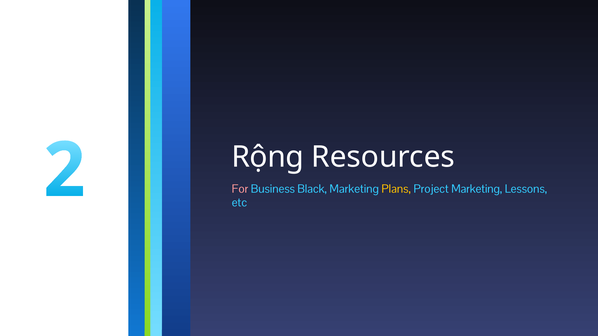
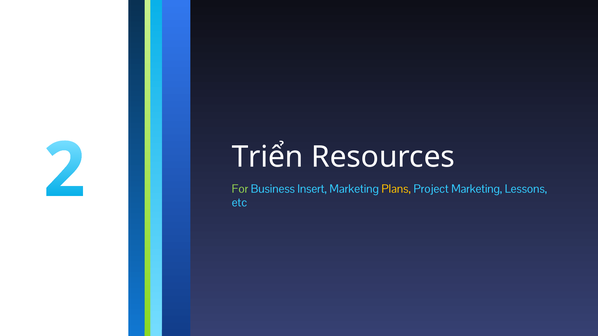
Rộng: Rộng -> Triển (268, 157)
For colour: pink -> light green (240, 189)
Black: Black -> Insert (312, 189)
